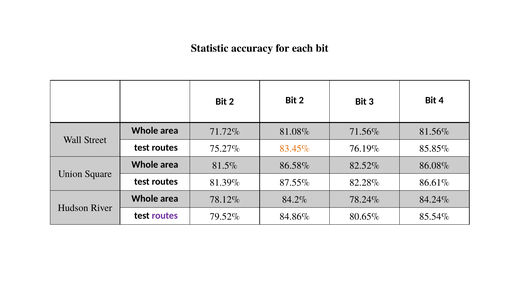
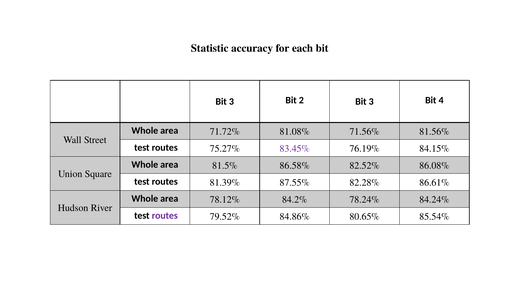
2: 2 -> 3 (231, 101)
83.45% colour: orange -> purple (295, 148)
85.85%: 85.85% -> 84.15% (434, 148)
